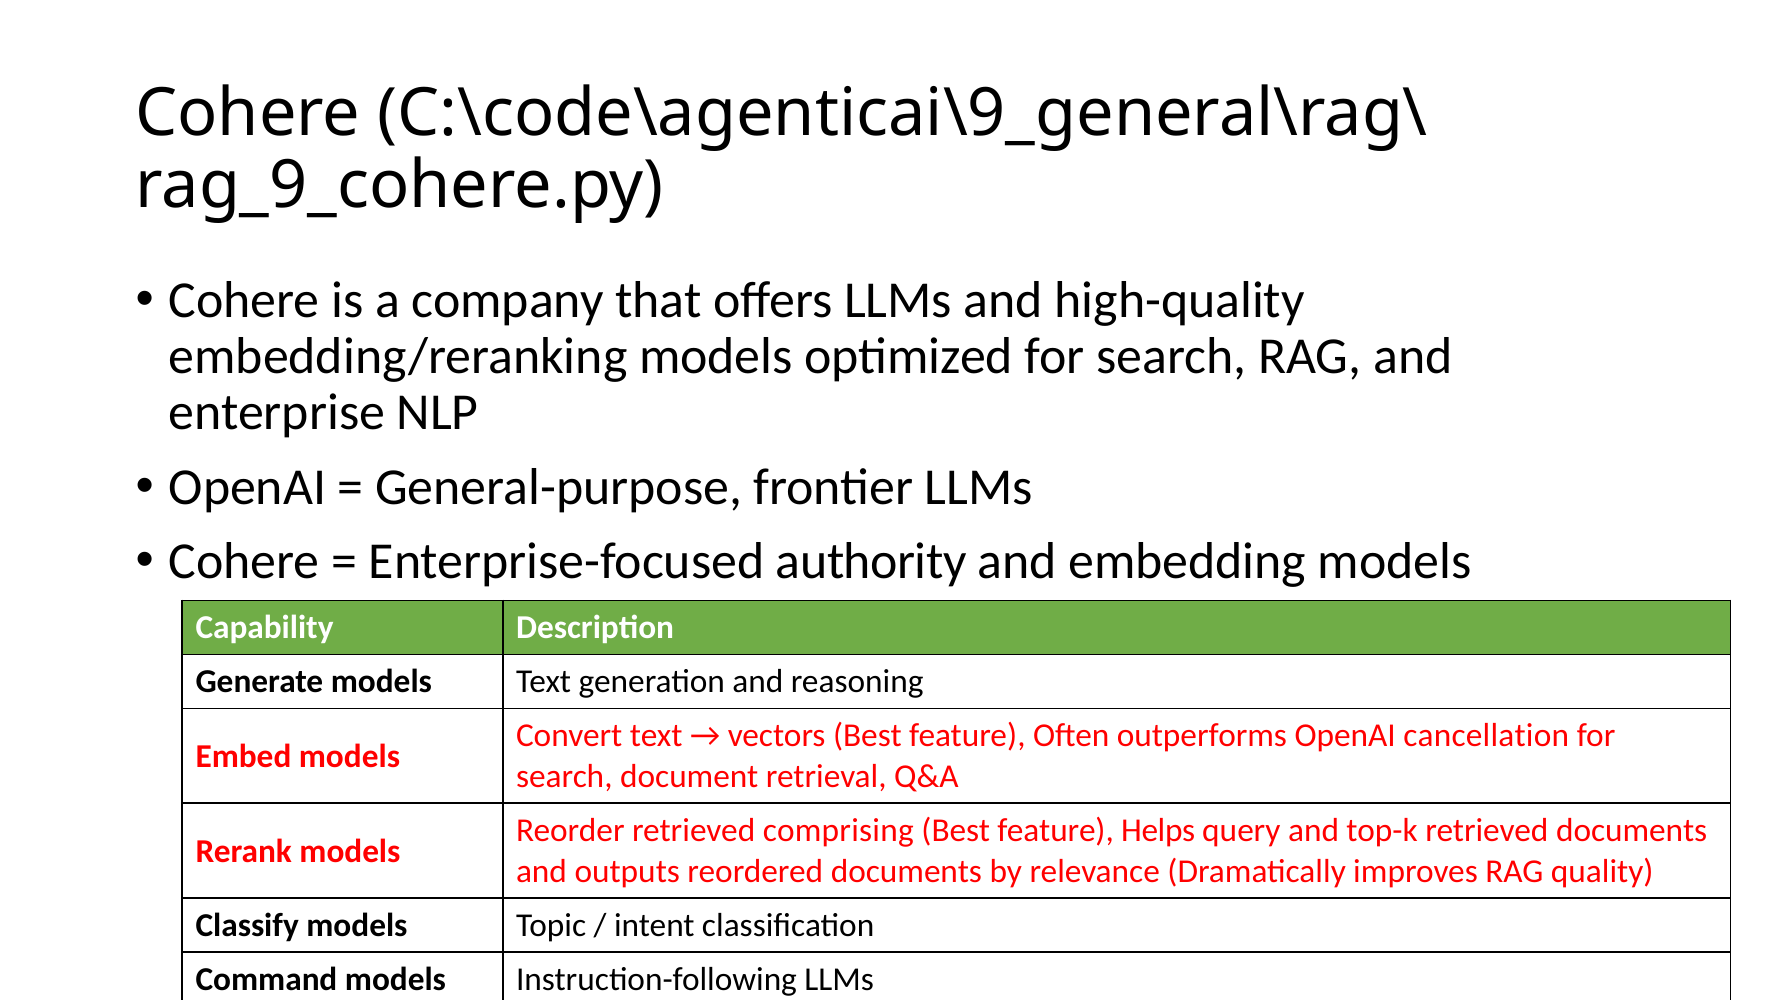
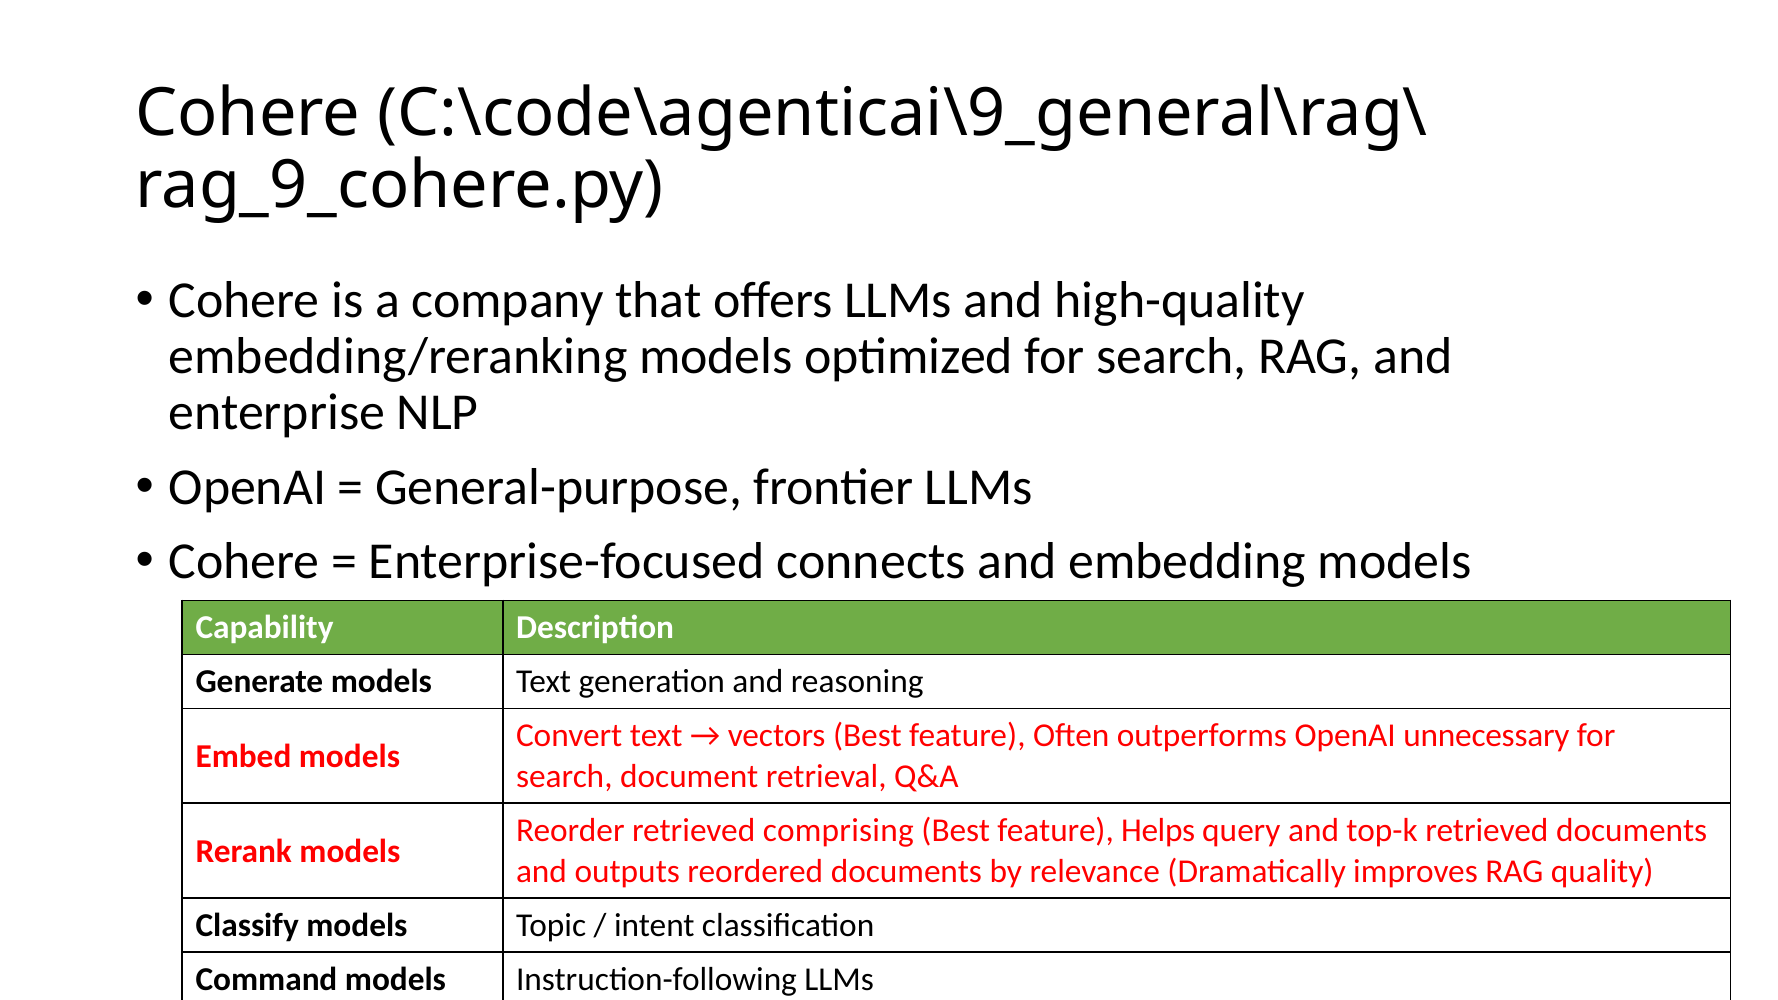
authority: authority -> connects (871, 562)
cancellation: cancellation -> unnecessary (1486, 736)
